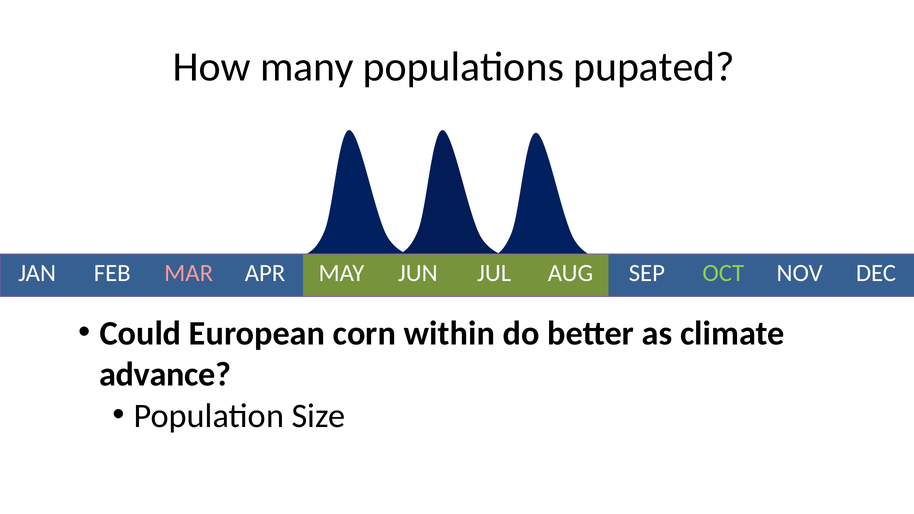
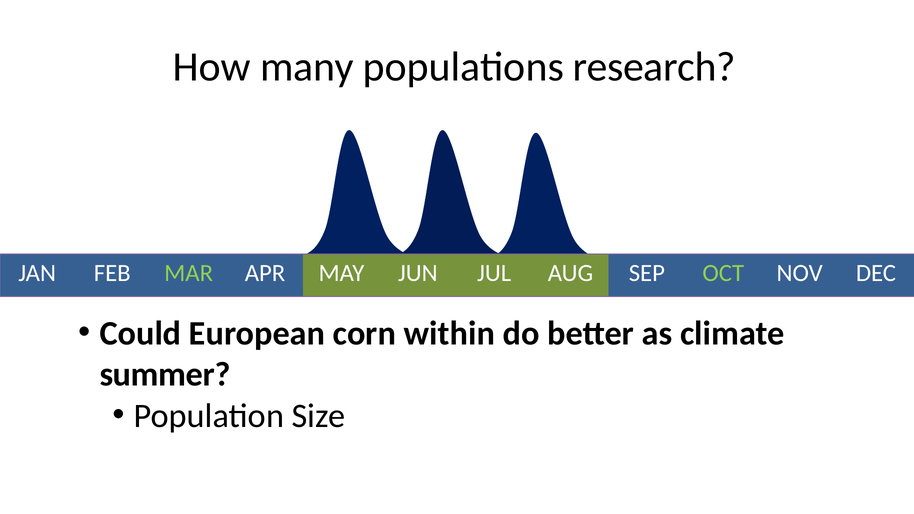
pupated: pupated -> research (654, 67)
MAR colour: pink -> light green (189, 273)
advance: advance -> summer (165, 375)
